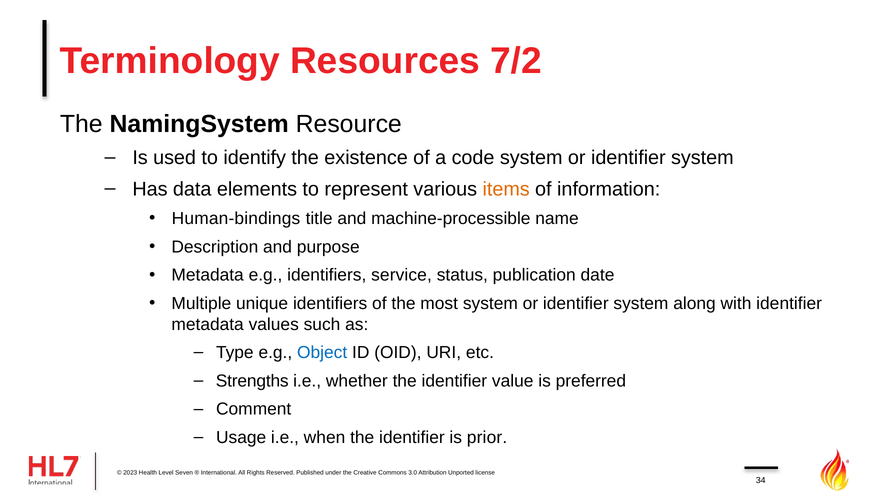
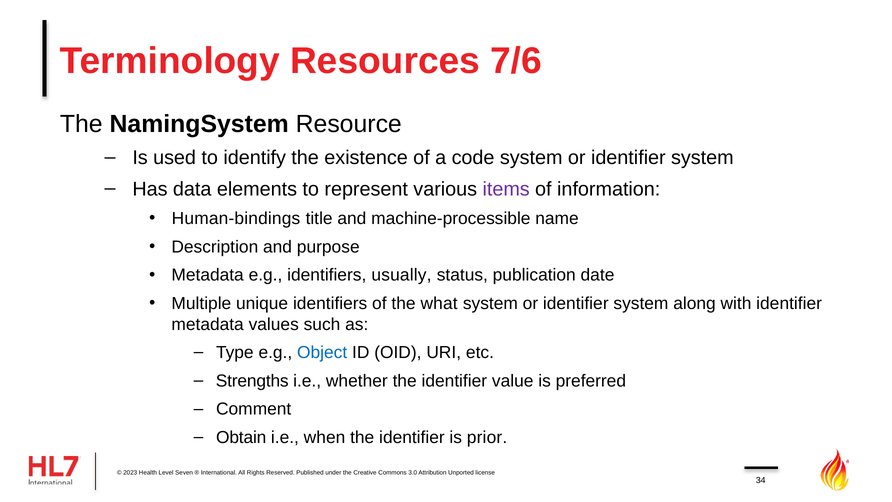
7/2: 7/2 -> 7/6 (516, 61)
items colour: orange -> purple (506, 189)
service: service -> usually (401, 275)
most: most -> what (439, 303)
Usage: Usage -> Obtain (241, 437)
